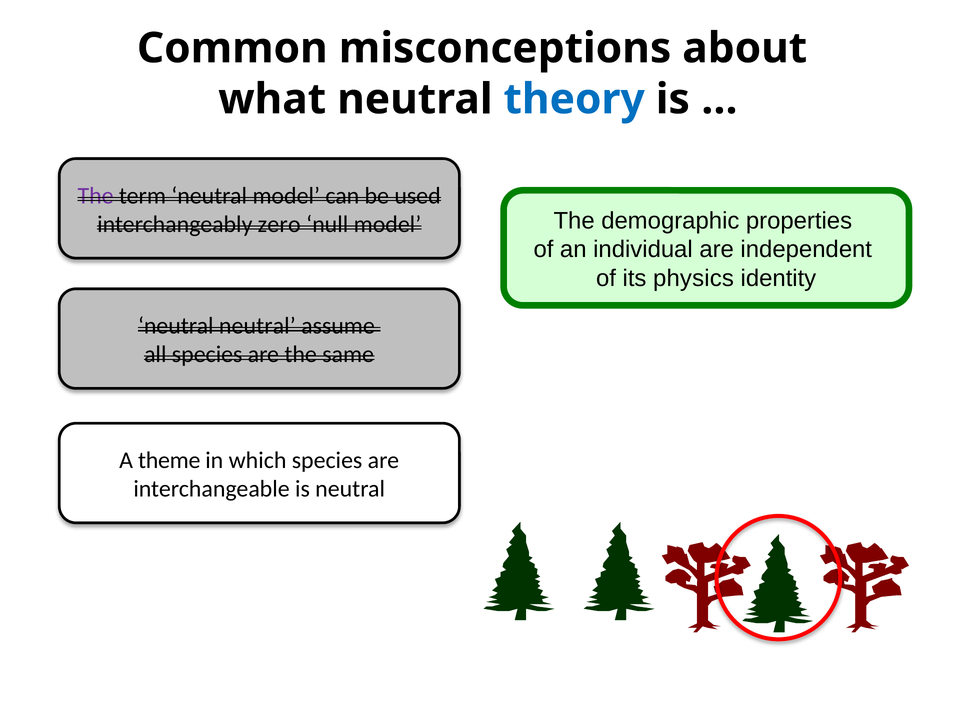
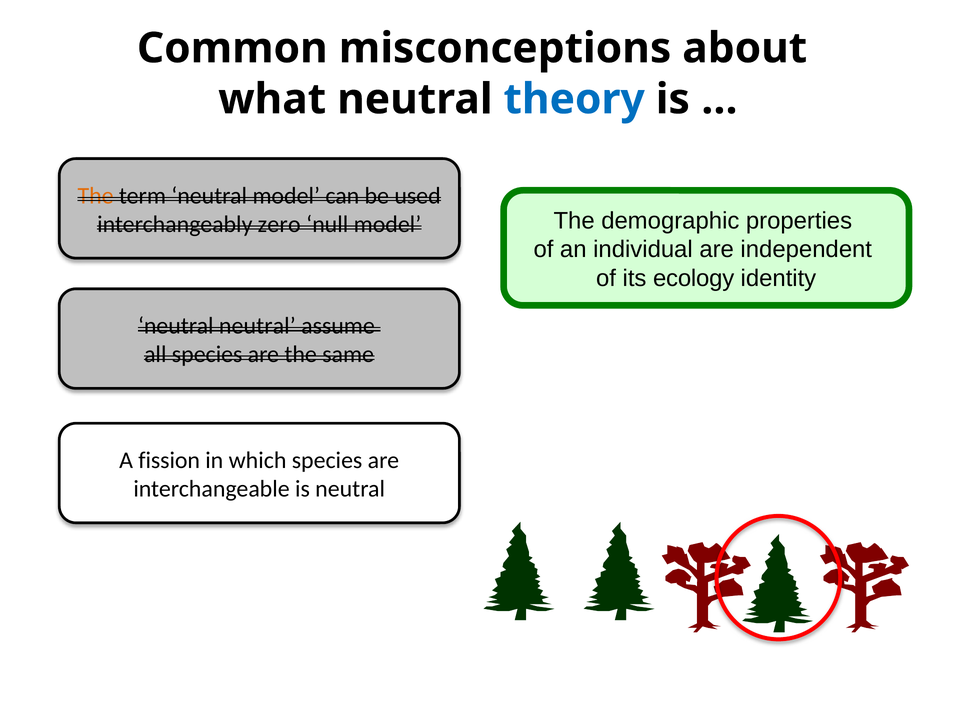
The colour: purple -> orange (96, 196)
physics: physics -> ecology (694, 278)
theme: theme -> fission (169, 460)
